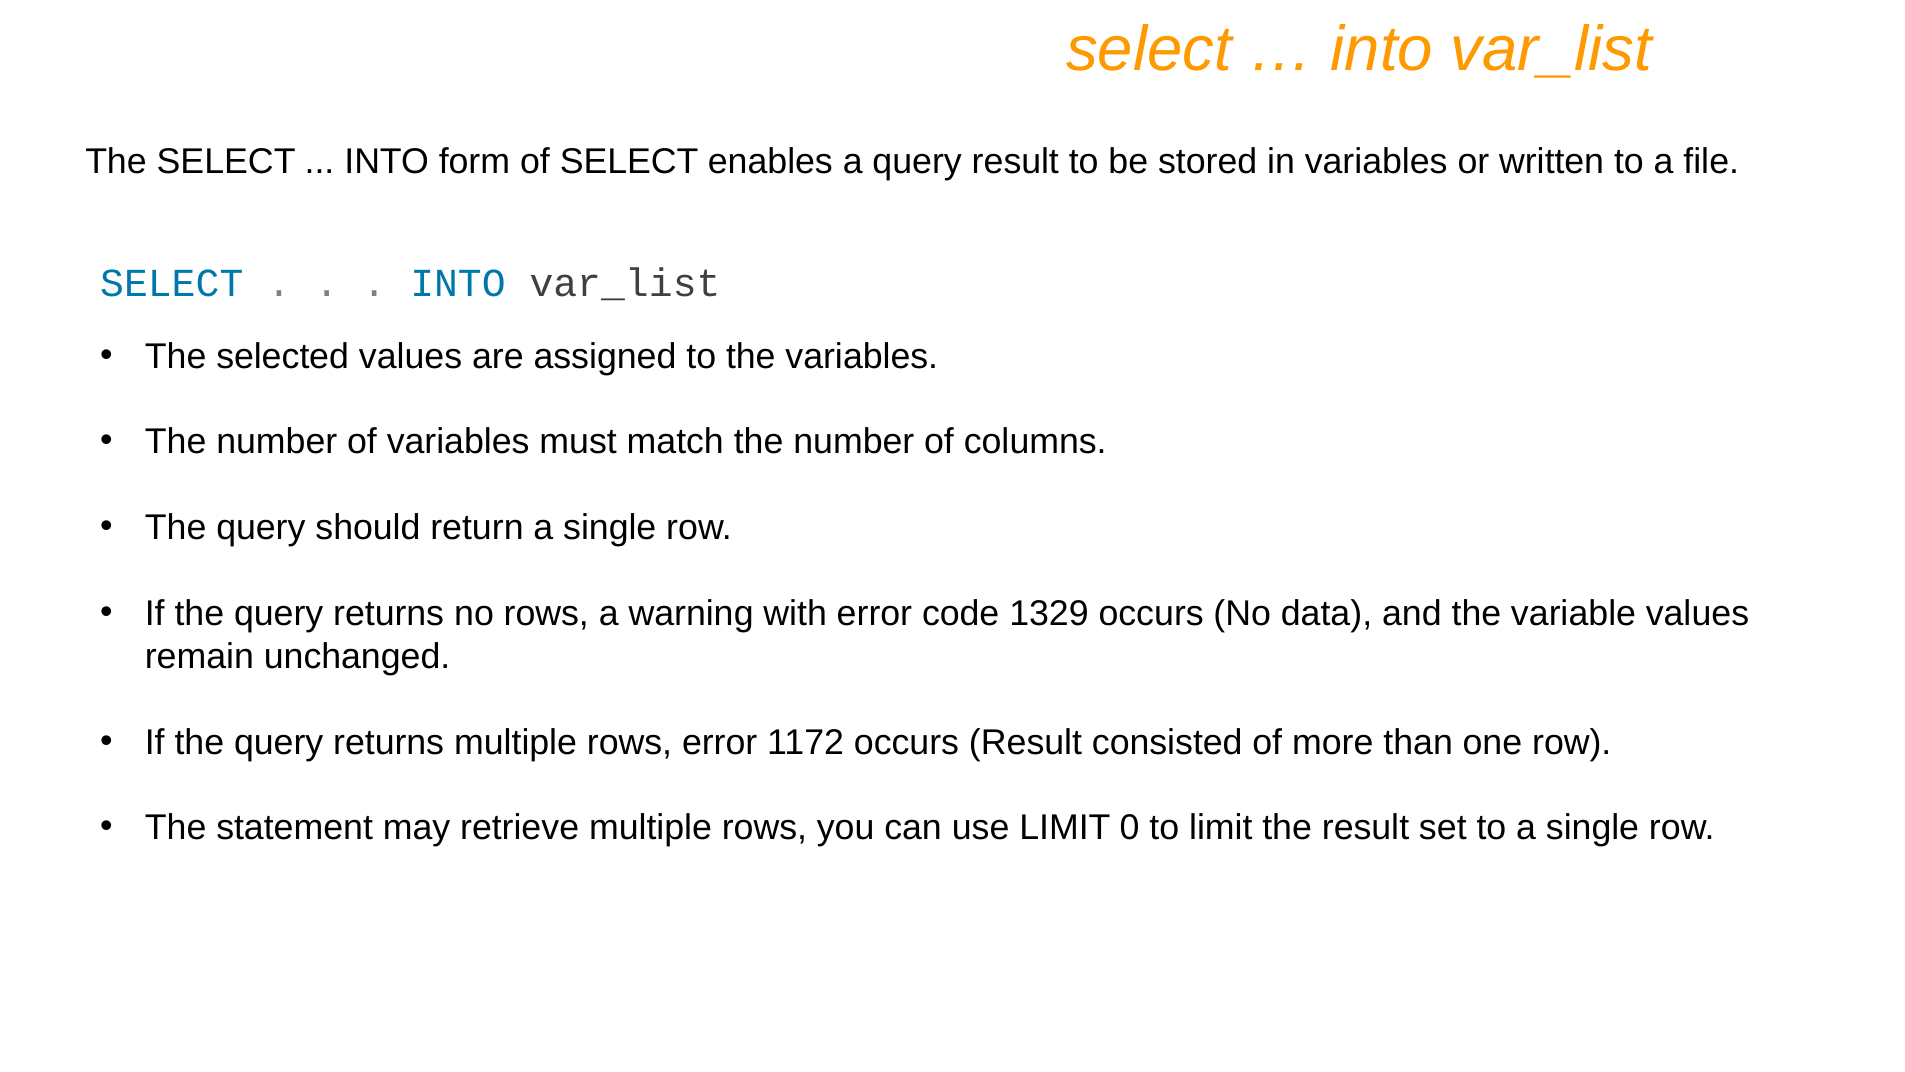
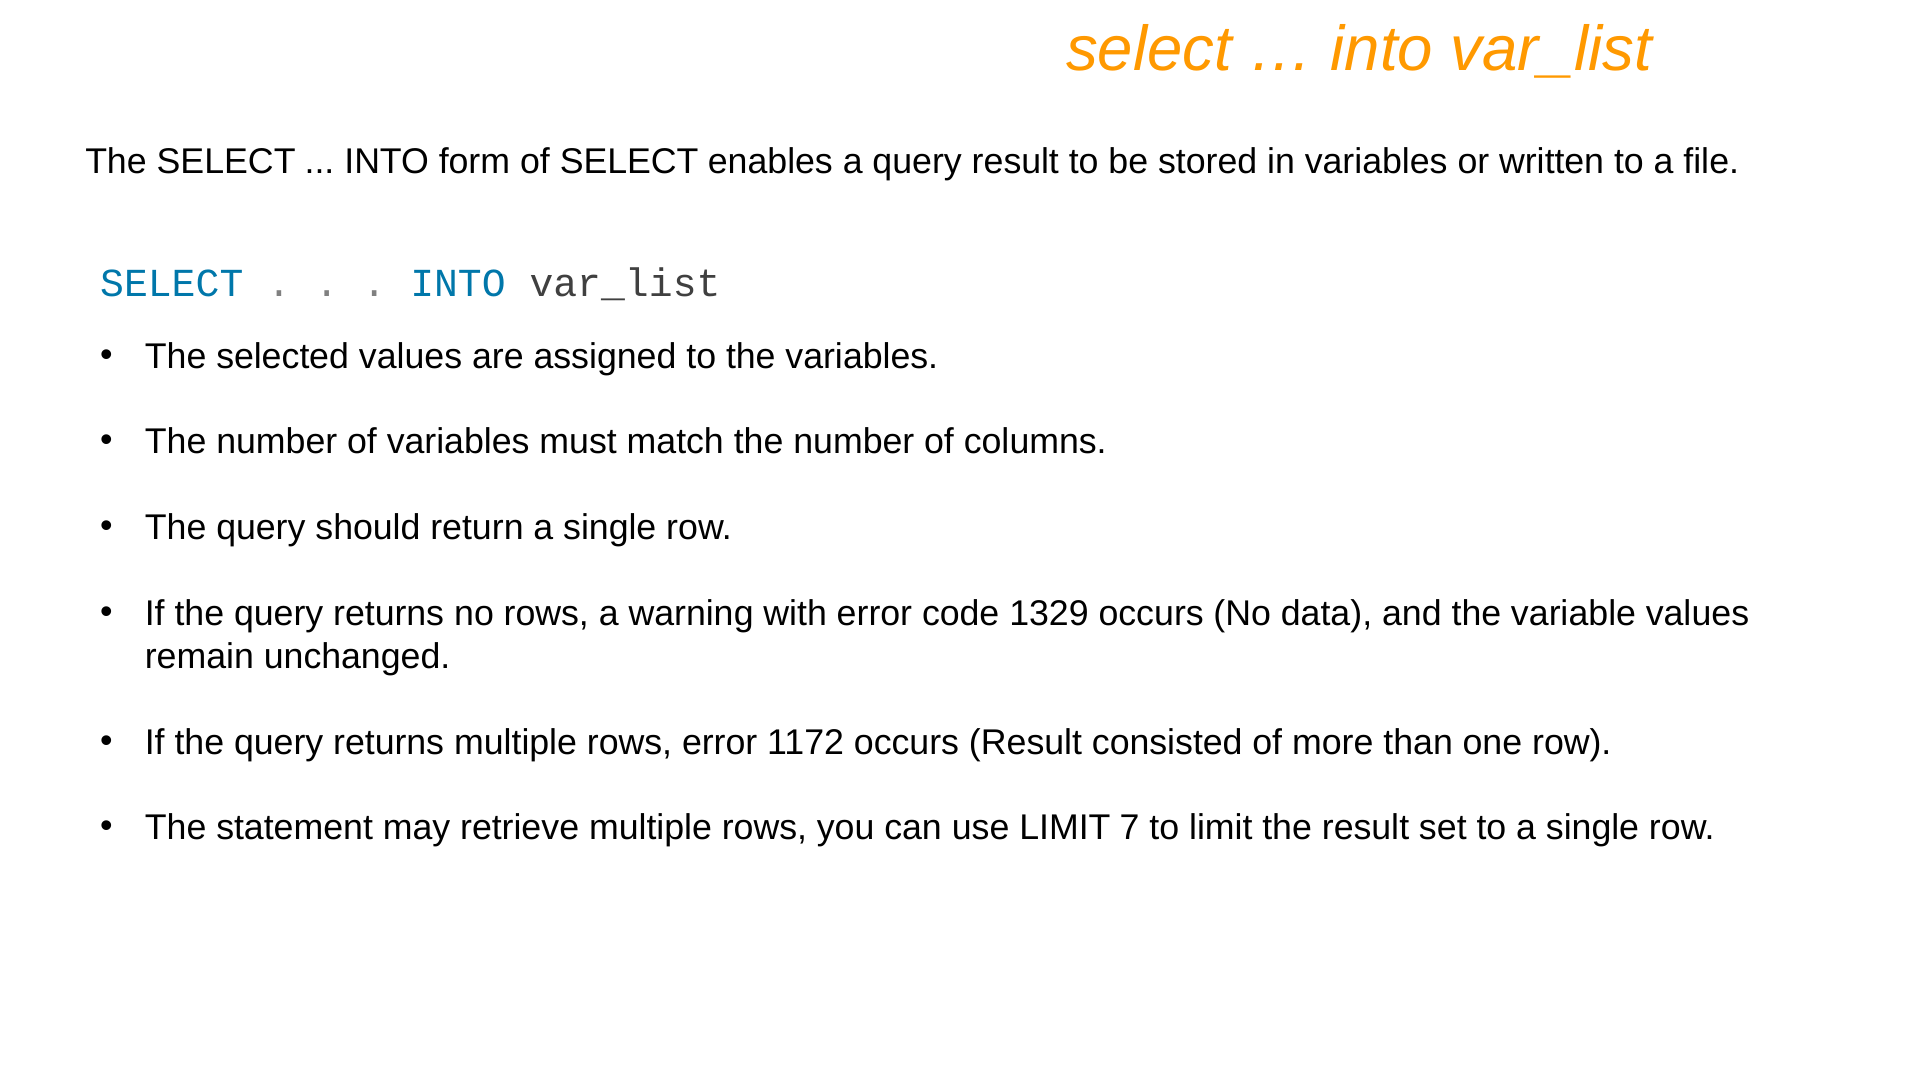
0: 0 -> 7 (1130, 828)
